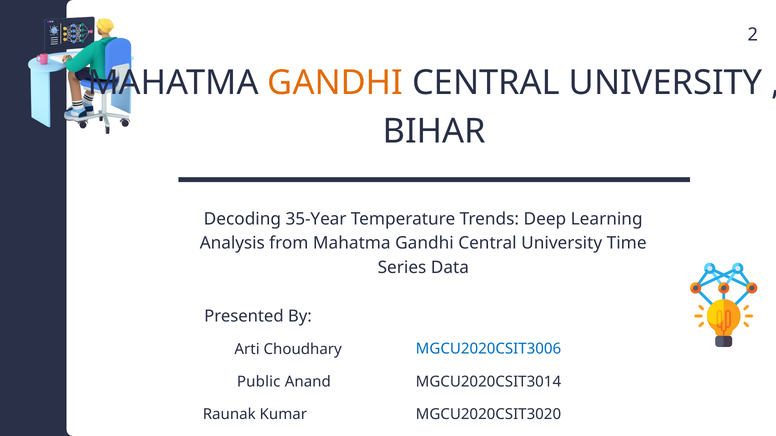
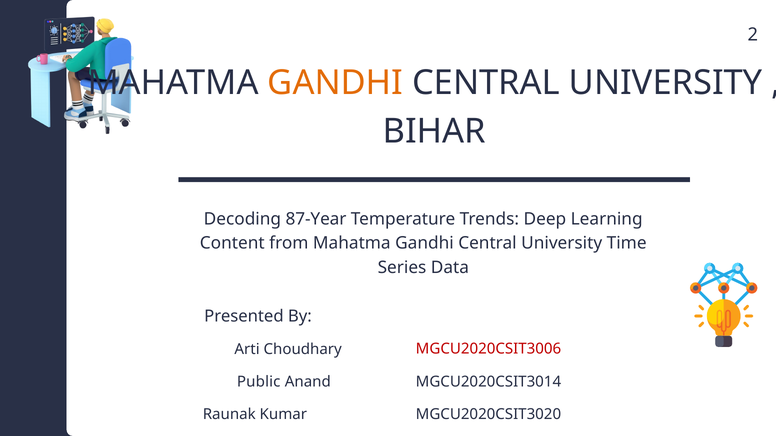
35-Year: 35-Year -> 87-Year (316, 219)
Analysis: Analysis -> Content (232, 244)
MGCU2020CSIT3006 colour: blue -> red (488, 349)
